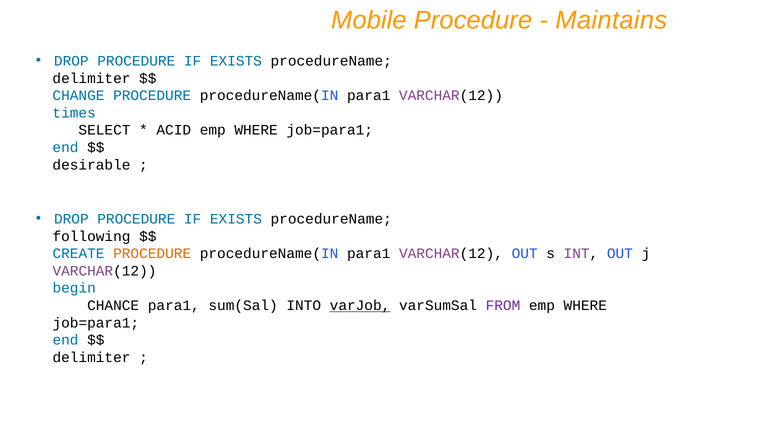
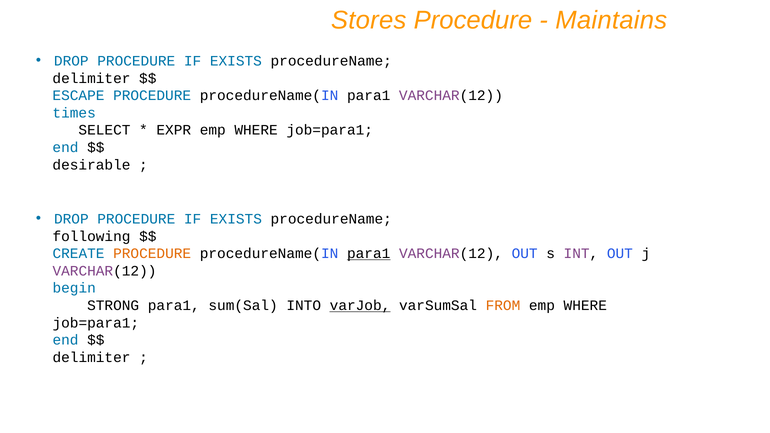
Mobile: Mobile -> Stores (369, 20)
CHANGE: CHANGE -> ESCAPE (78, 96)
ACID: ACID -> EXPR (174, 130)
para1 underline: none -> present (369, 254)
CHANCE: CHANCE -> STRONG (113, 306)
FROM colour: purple -> orange (503, 306)
